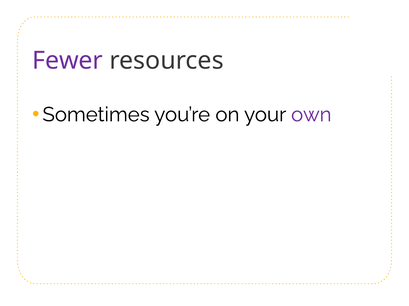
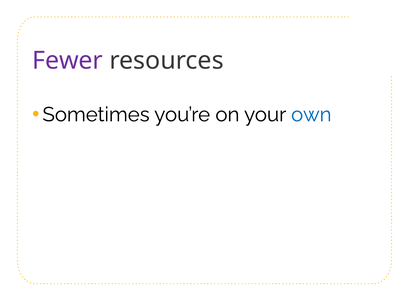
own colour: purple -> blue (311, 115)
